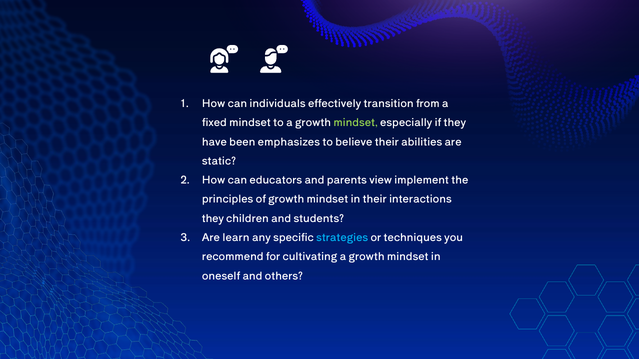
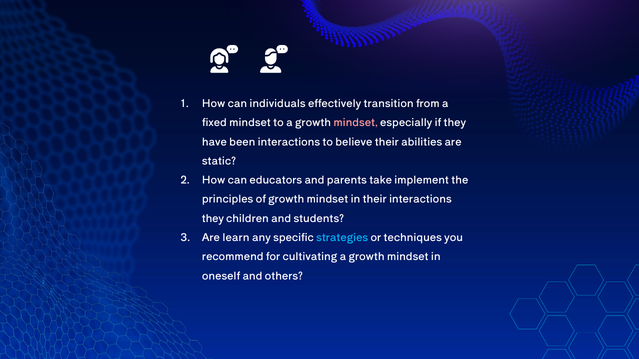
mindset colour: light green -> pink (356, 123)
been emphasizes: emphasizes -> interactions (289, 142)
view: view -> take (381, 181)
